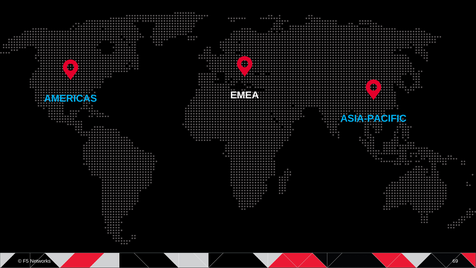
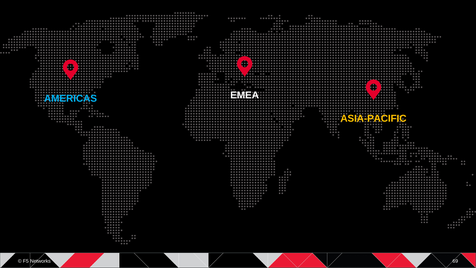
ASIA-PACIFIC colour: light blue -> yellow (373, 118)
